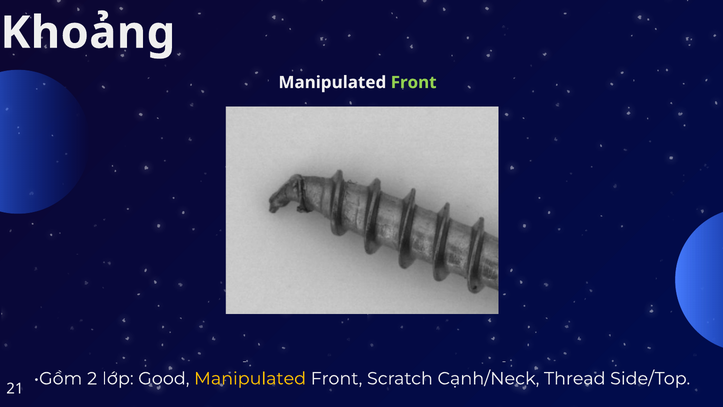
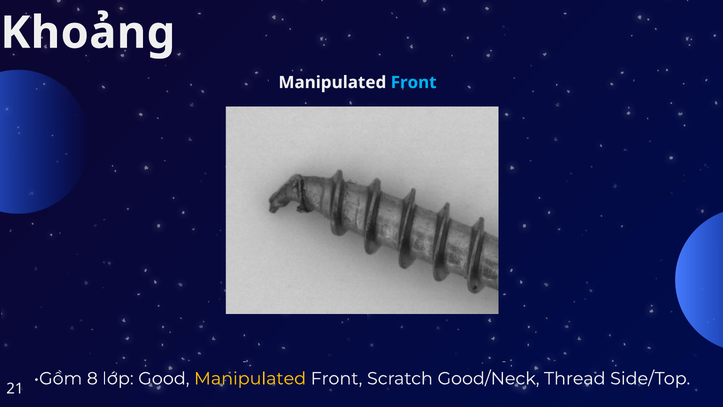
Front colour: light green -> light blue (414, 82)
2: 2 -> 8 (92, 378)
Cạnh/Neck: Cạnh/Neck -> Good/Neck (488, 378)
